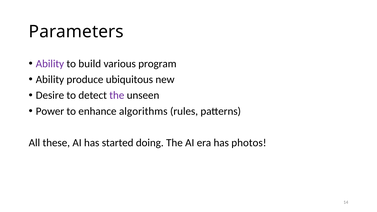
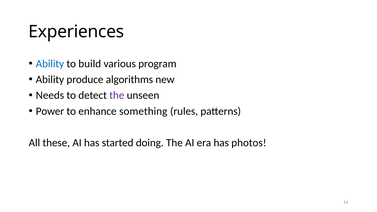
Parameters: Parameters -> Experiences (76, 32)
Ability colour: purple -> blue (50, 64)
ubiquitous: ubiquitous -> algorithms (129, 80)
Desire: Desire -> Needs (50, 95)
algorithms: algorithms -> something (143, 111)
